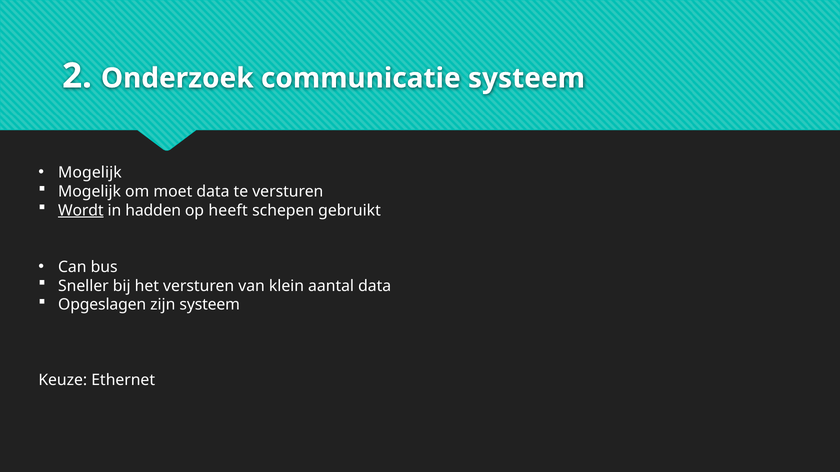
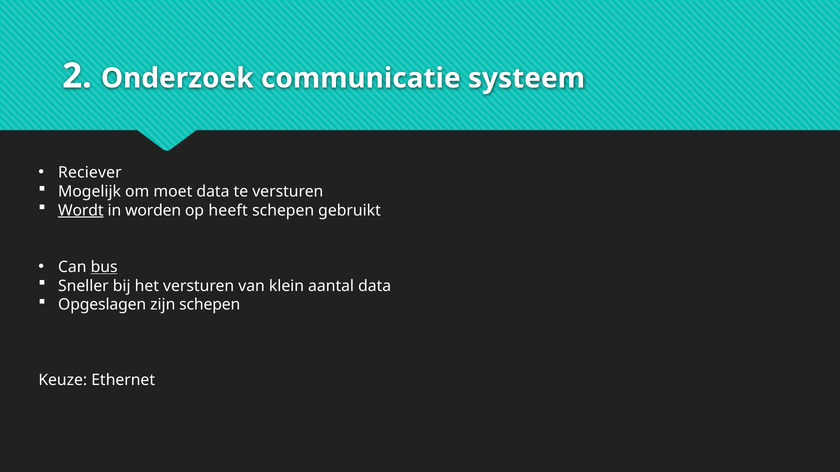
Mogelijk: Mogelijk -> Reciever (90, 173)
hadden: hadden -> worden (153, 211)
bus underline: none -> present (104, 267)
zijn systeem: systeem -> schepen (210, 305)
